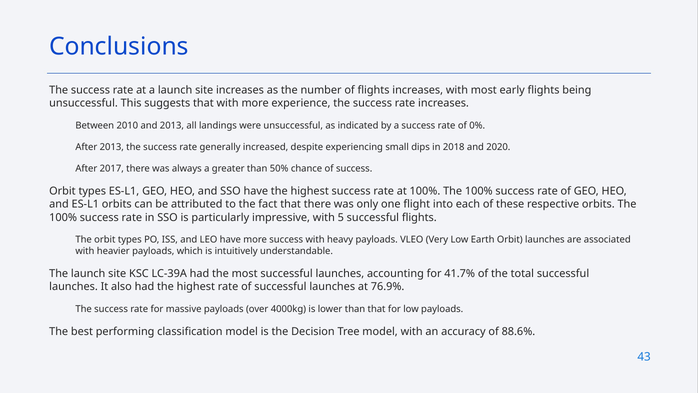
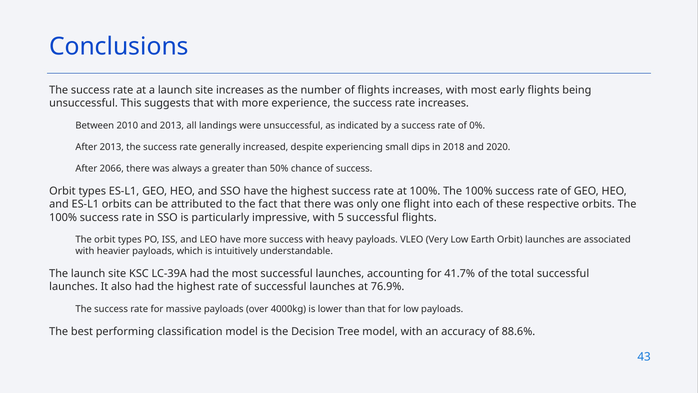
2017: 2017 -> 2066 (112, 169)
